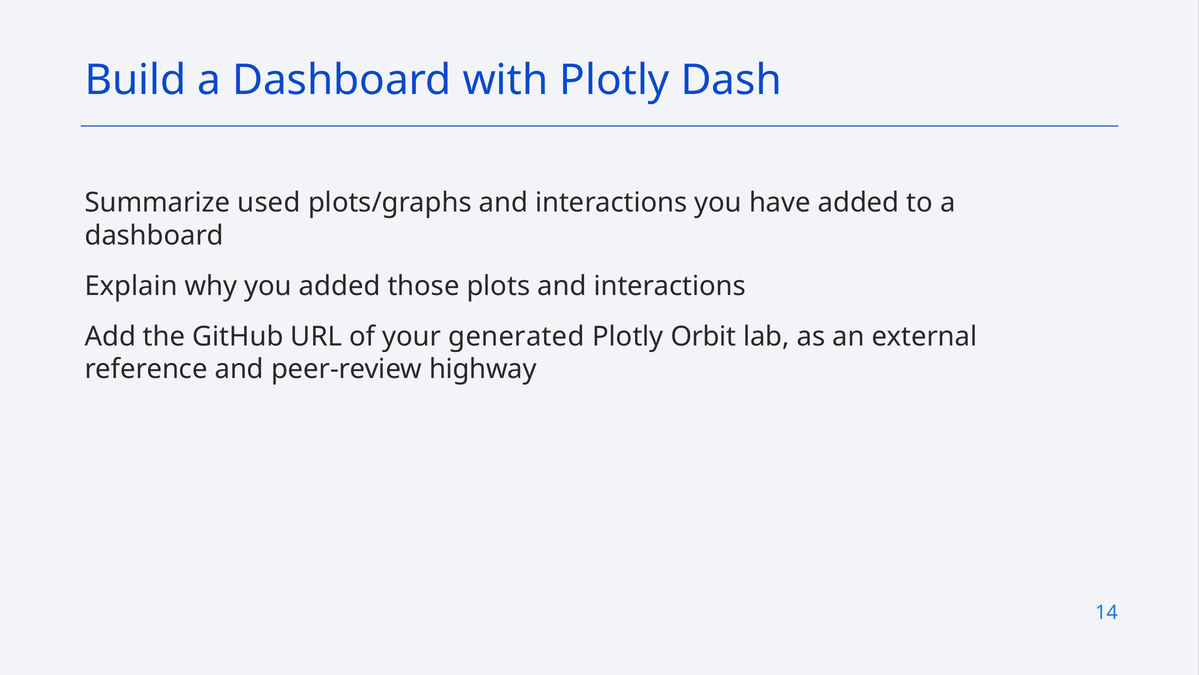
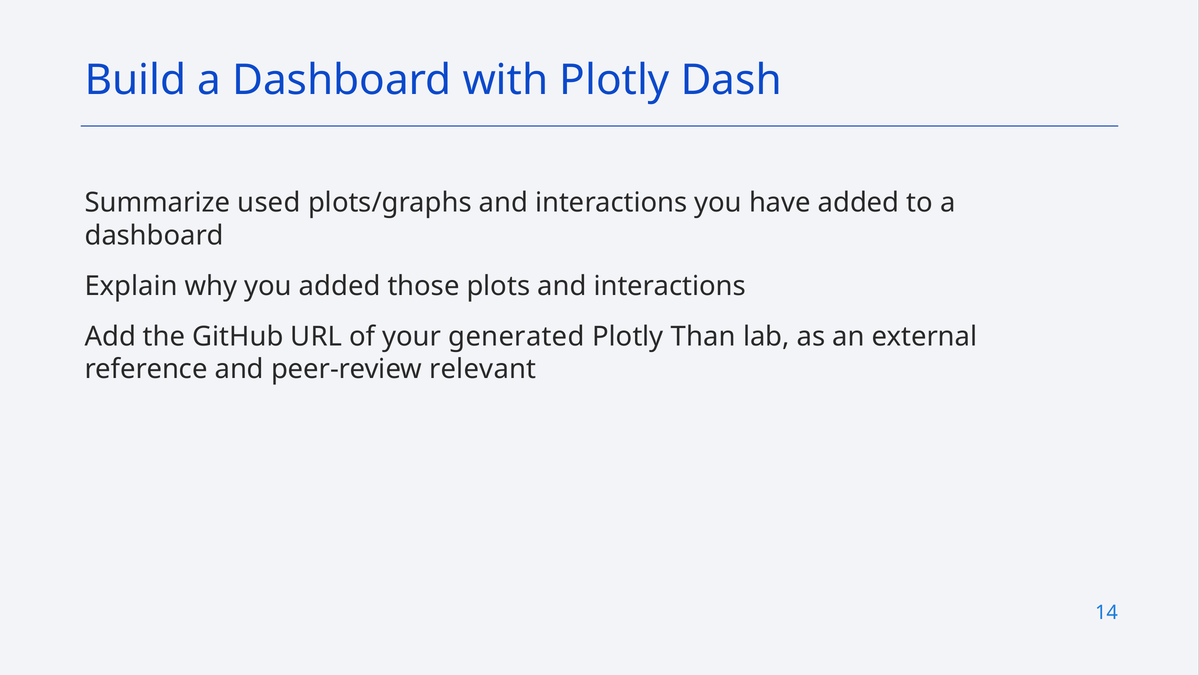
Orbit: Orbit -> Than (703, 336)
highway: highway -> relevant (483, 369)
